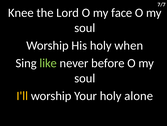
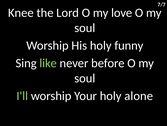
face: face -> love (122, 13)
when: when -> funny (129, 45)
I'll colour: yellow -> light green (22, 95)
